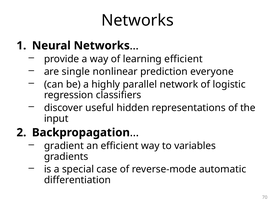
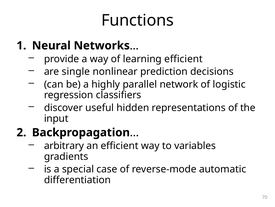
Networks: Networks -> Functions (138, 20)
everyone: everyone -> decisions (212, 71)
gradient: gradient -> arbitrary (64, 145)
